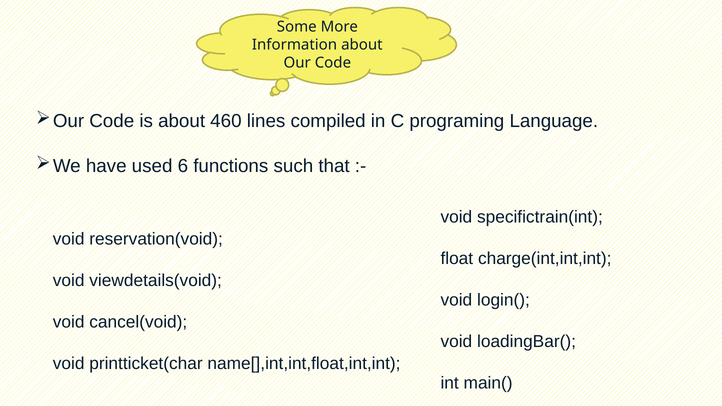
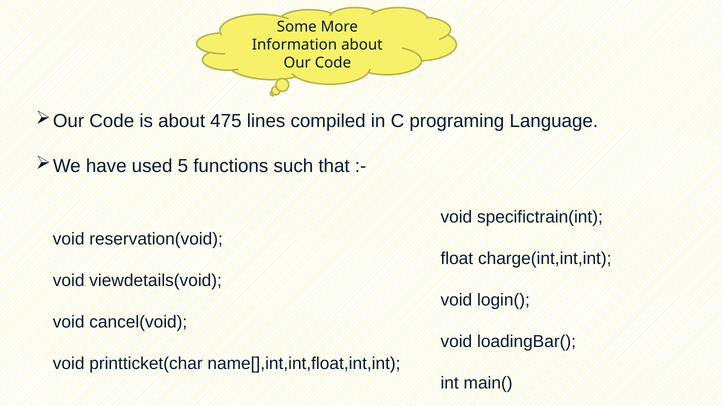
460: 460 -> 475 (226, 121)
6: 6 -> 5 (183, 166)
